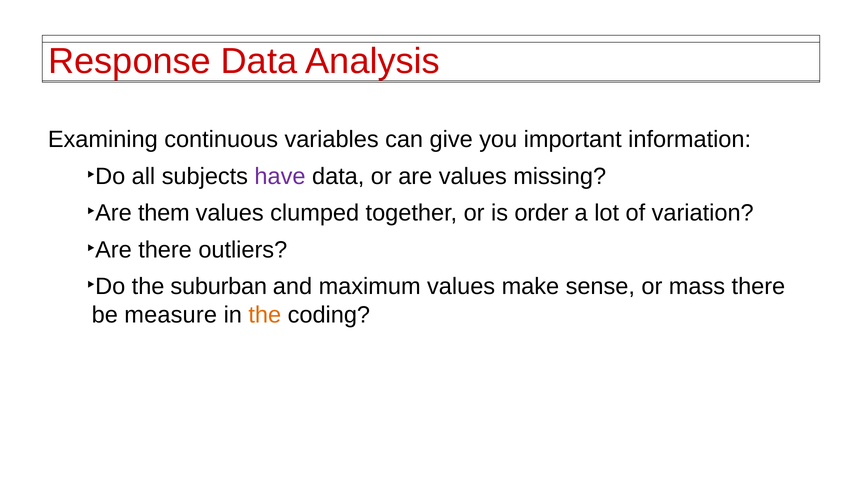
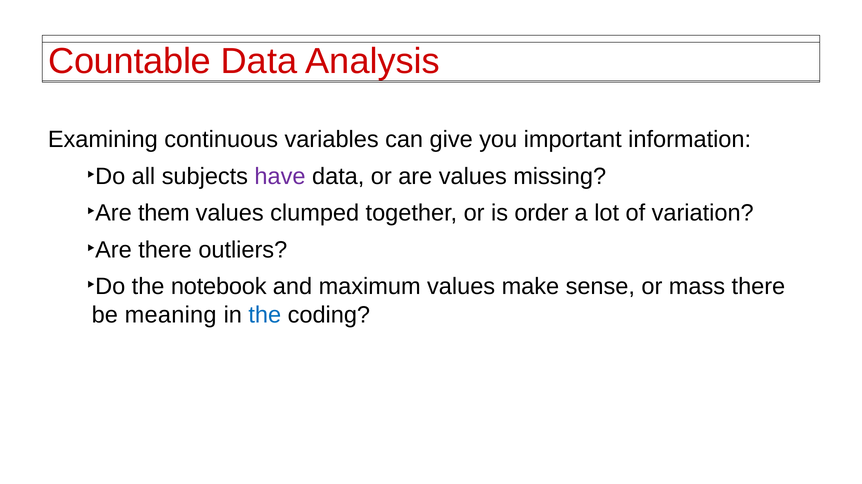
Response: Response -> Countable (130, 61)
suburban: suburban -> notebook (219, 287)
measure: measure -> meaning (171, 315)
the colour: orange -> blue (265, 315)
